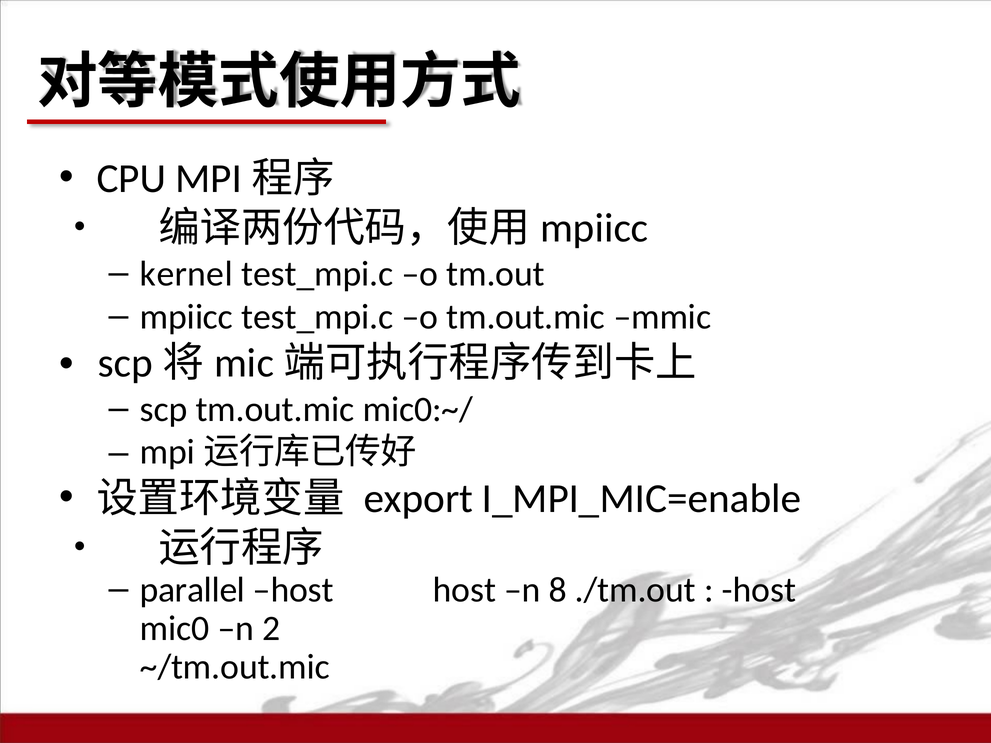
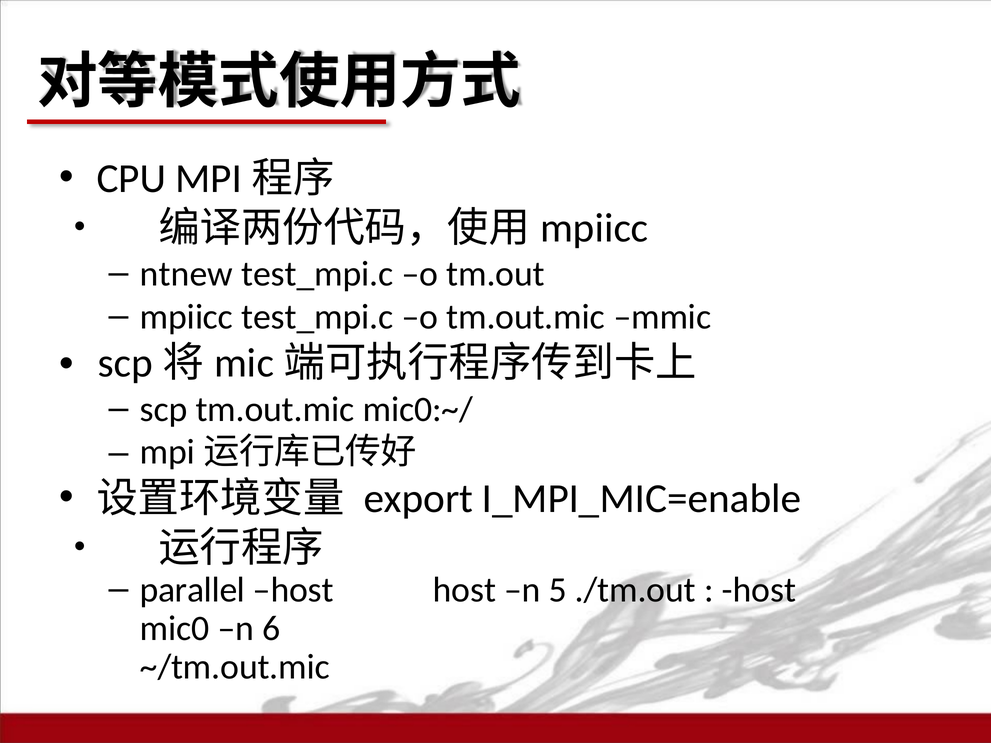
kernel: kernel -> ntnew (186, 274)
8: 8 -> 5 (558, 590)
2: 2 -> 6 (271, 629)
